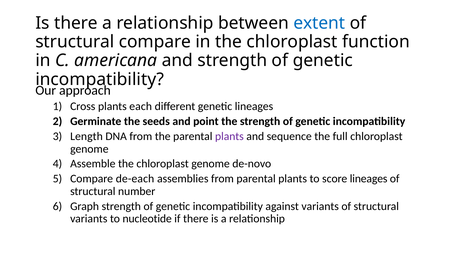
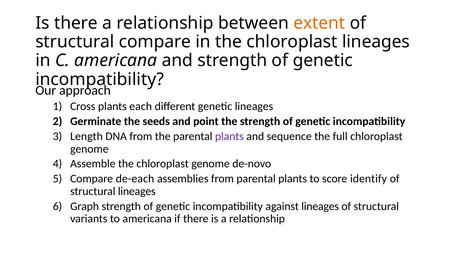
extent colour: blue -> orange (319, 23)
chloroplast function: function -> lineages (376, 42)
score lineages: lineages -> identify (368, 179)
structural number: number -> lineages (137, 191)
against variants: variants -> lineages (320, 206)
to nucleotide: nucleotide -> americana (147, 219)
